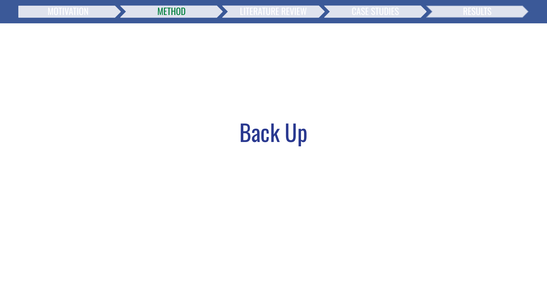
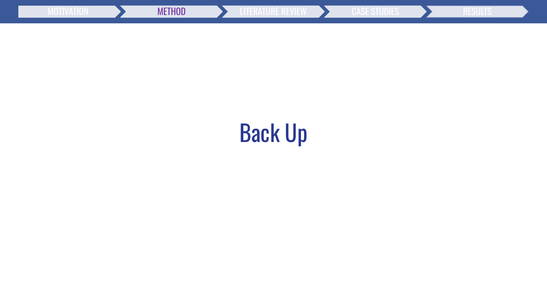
METHOD colour: green -> purple (172, 12)
